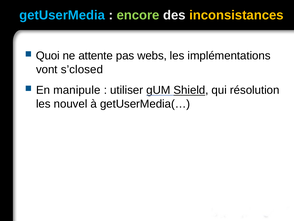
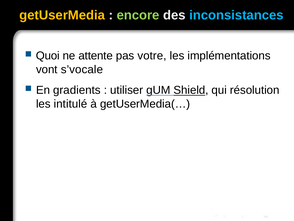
getUserMedia colour: light blue -> yellow (62, 15)
inconsistances colour: yellow -> light blue (236, 15)
webs: webs -> votre (152, 56)
s’closed: s’closed -> s’vocale (82, 69)
manipule: manipule -> gradients (77, 90)
nouvel: nouvel -> intitulé (71, 104)
